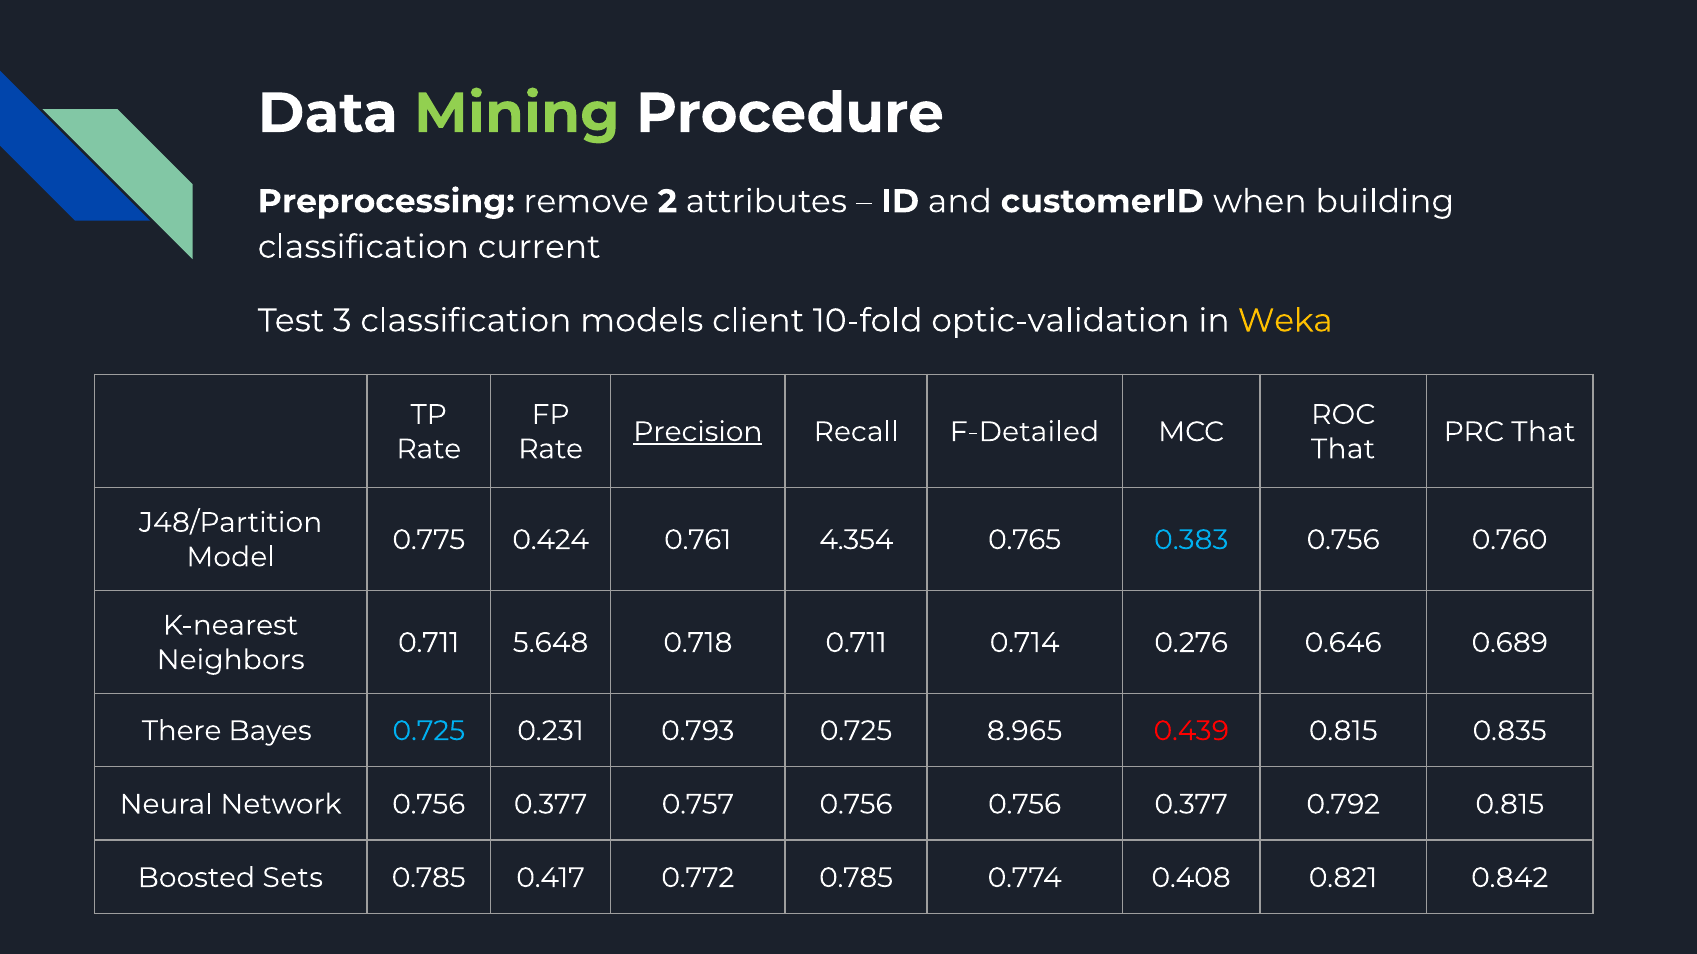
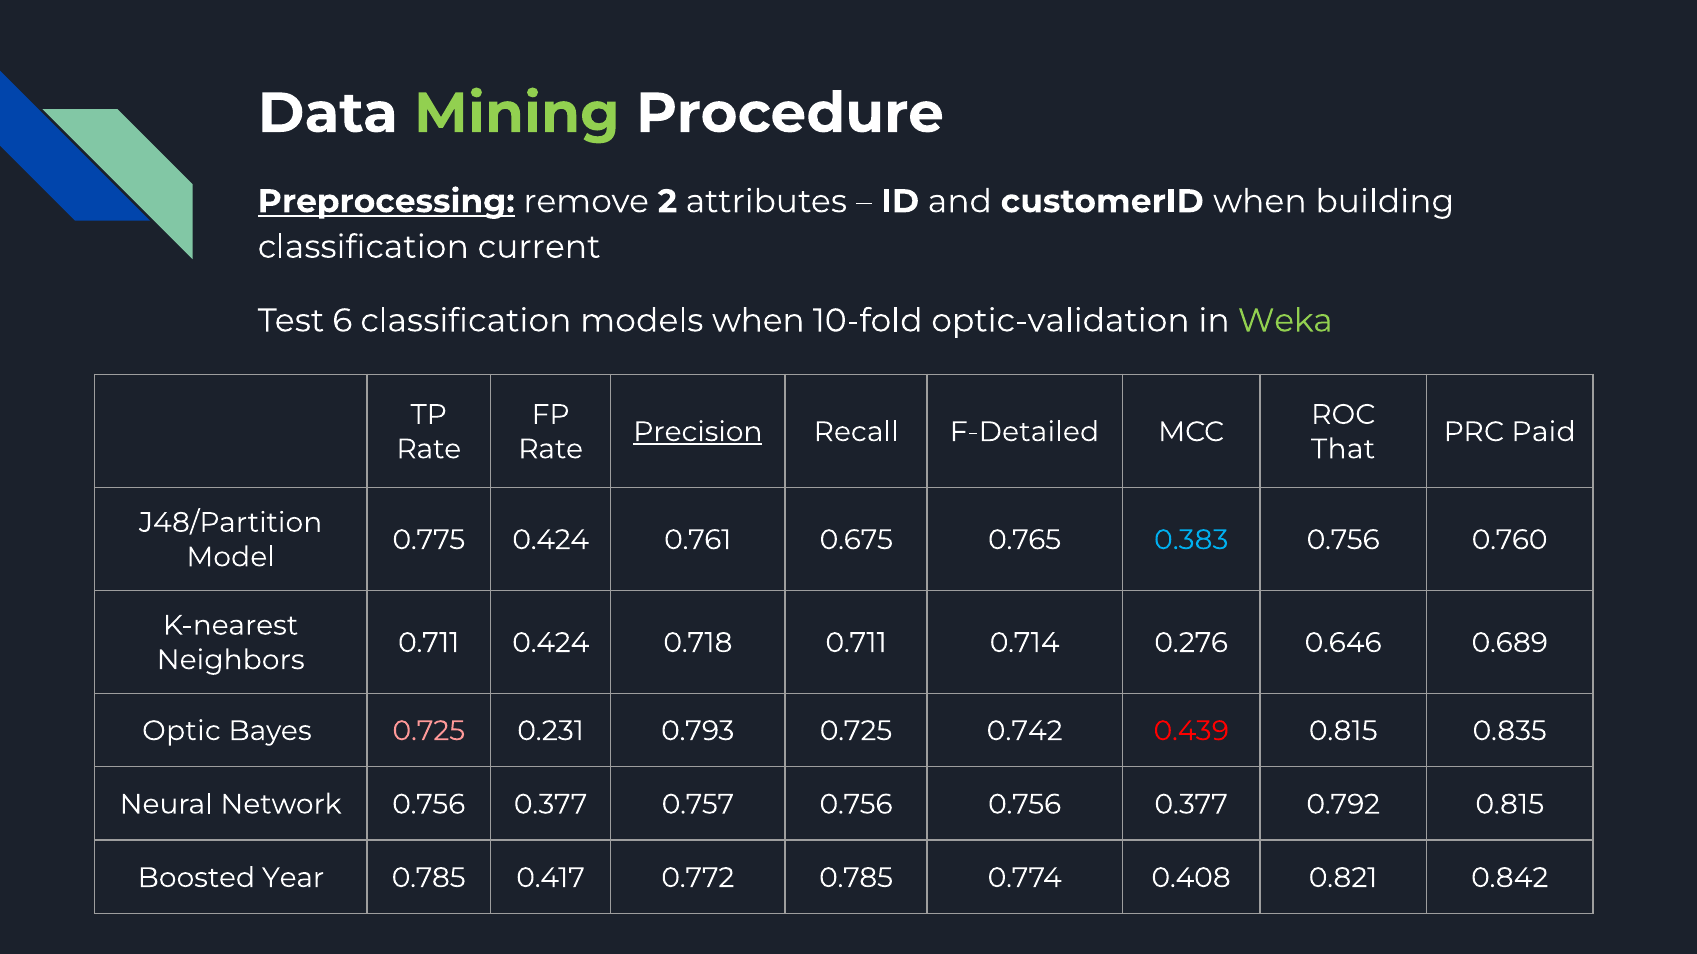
Preprocessing underline: none -> present (386, 202)
3: 3 -> 6 (342, 321)
models client: client -> when (758, 321)
Weka colour: yellow -> light green (1285, 321)
PRC That: That -> Paid (1543, 432)
4.354: 4.354 -> 0.675 (856, 540)
0.711 5.648: 5.648 -> 0.424 (551, 643)
There: There -> Optic (181, 731)
0.725 colour: light blue -> pink (429, 731)
8.965: 8.965 -> 0.742 (1025, 731)
Sets: Sets -> Year (293, 878)
